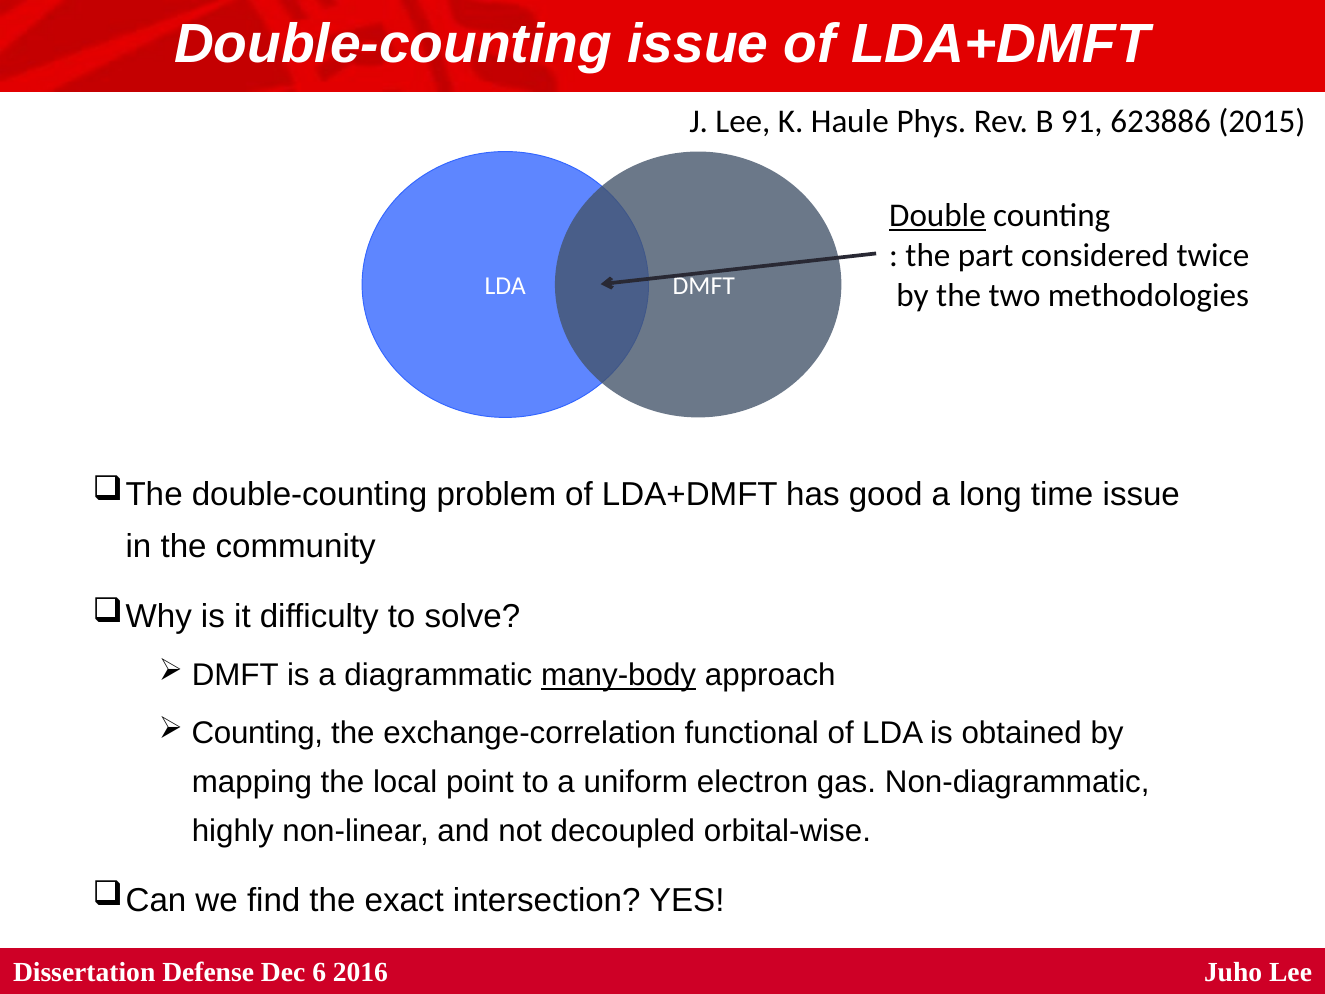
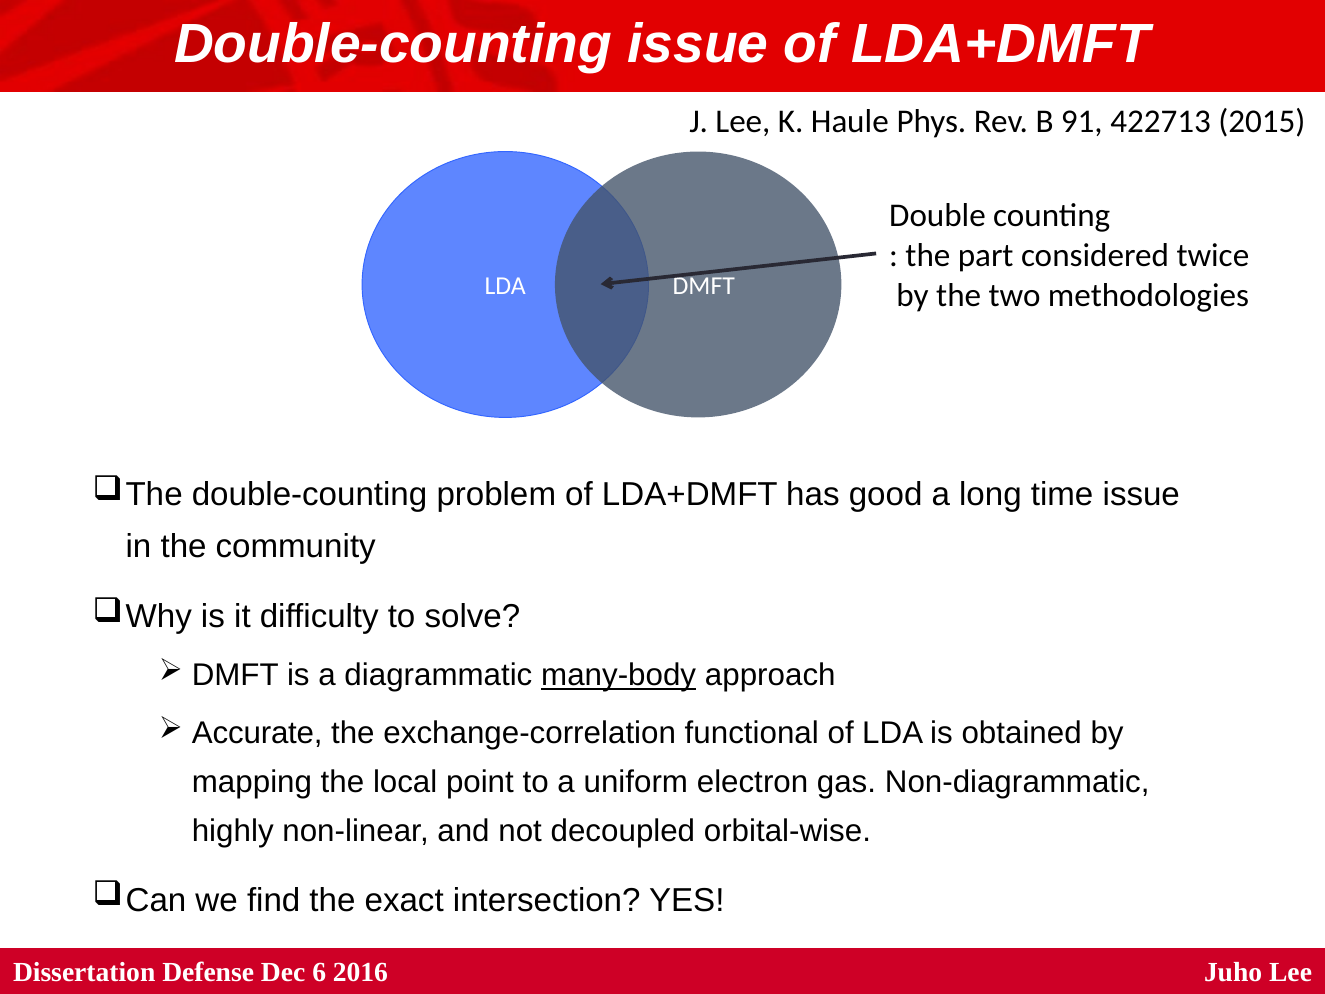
623886: 623886 -> 422713 (1161, 121)
Double underline: present -> none (937, 216)
Counting: Counting -> Accurate (257, 733)
